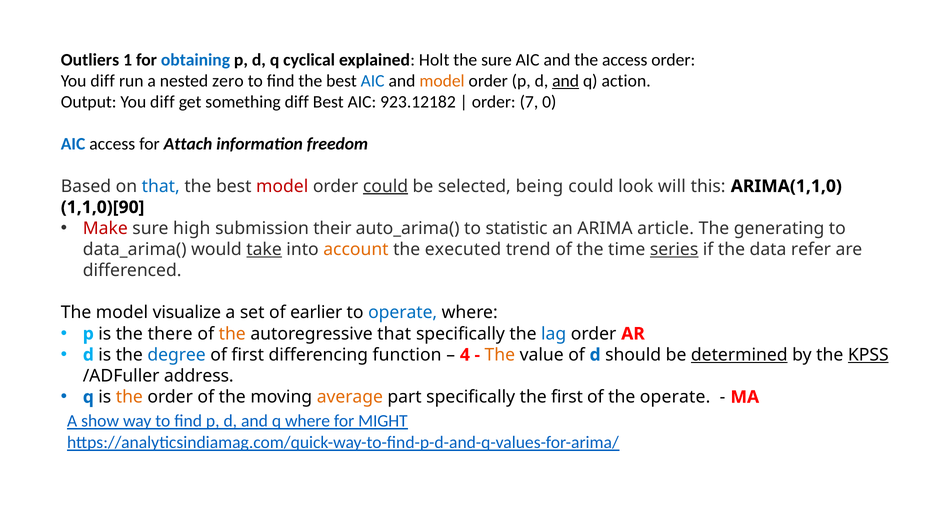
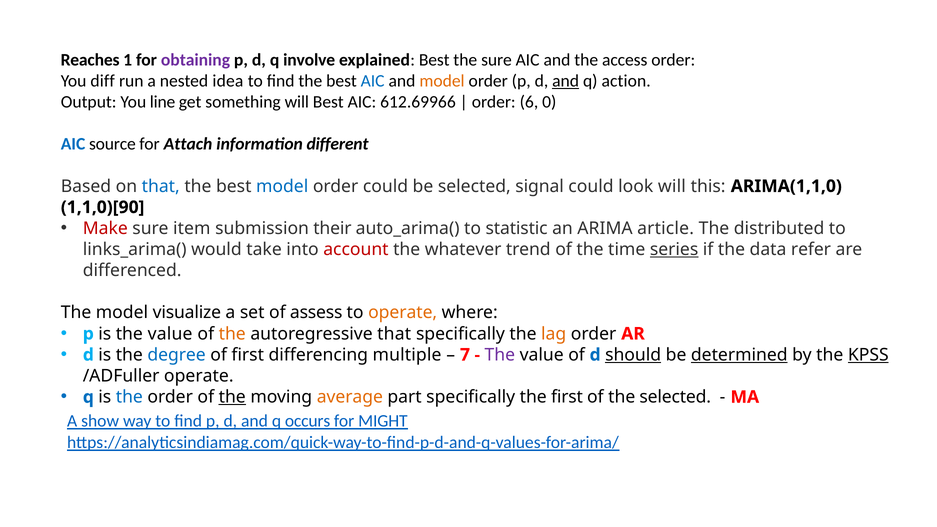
Outliers: Outliers -> Reaches (90, 60)
obtaining colour: blue -> purple (196, 60)
cyclical: cyclical -> involve (309, 60)
explained Holt: Holt -> Best (434, 60)
zero: zero -> idea (228, 81)
Output You diff: diff -> line (163, 102)
something diff: diff -> will (297, 102)
923.12182: 923.12182 -> 612.69966 (418, 102)
7: 7 -> 6 (529, 102)
AIC access: access -> source (112, 144)
freedom: freedom -> different (338, 144)
model colour: red -> blue (282, 186)
could underline: present -> none (385, 186)
being: being -> signal (540, 186)
high: high -> item (192, 228)
generating: generating -> distributed (779, 228)
data_arima(: data_arima( -> links_arima( (135, 249)
take underline: present -> none (264, 249)
account colour: orange -> red (356, 249)
executed: executed -> whatever (463, 249)
earlier: earlier -> assess (316, 313)
operate colour: blue -> orange (403, 313)
is the there: there -> value (170, 334)
lag colour: blue -> orange (554, 334)
function: function -> multiple (407, 355)
4: 4 -> 7 (465, 355)
The colour: orange -> purple (500, 355)
should underline: none -> present (633, 355)
/ADFuller address: address -> operate (199, 376)
the colour: orange -> blue (129, 397)
the underline: none -> present (232, 397)
the operate: operate -> selected (675, 397)
q where: where -> occurs (308, 421)
